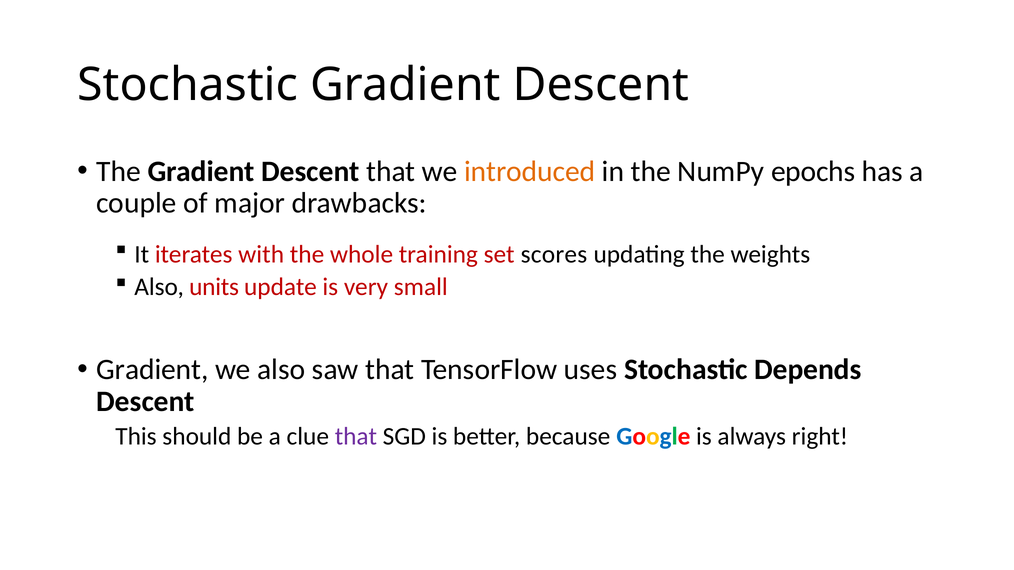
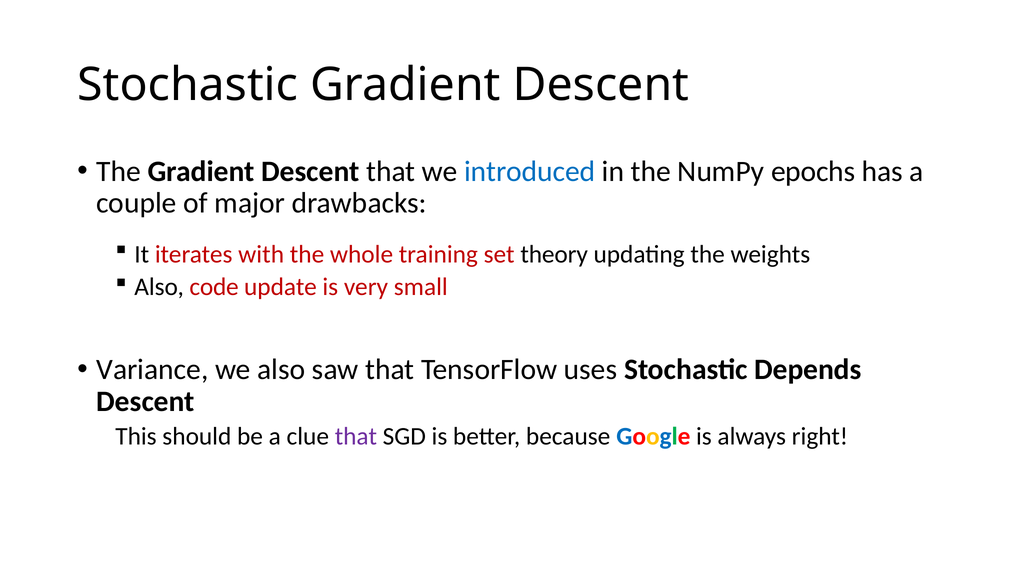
introduced colour: orange -> blue (530, 171)
scores: scores -> theory (554, 255)
units: units -> code (214, 287)
Gradient: Gradient -> Variance (152, 370)
